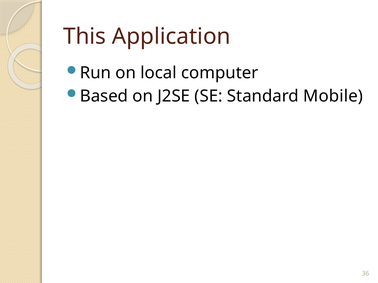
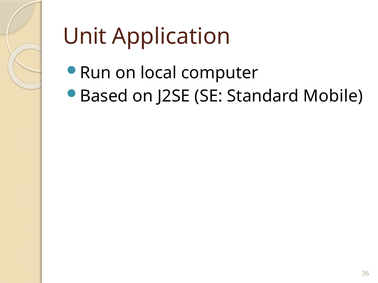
This: This -> Unit (85, 37)
